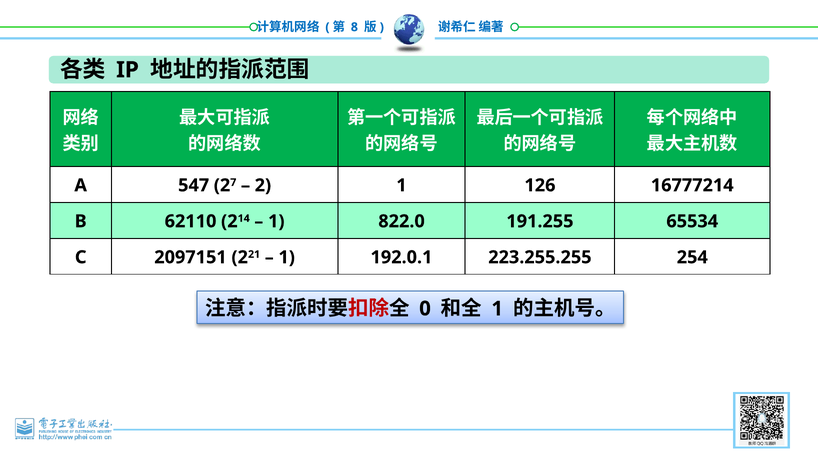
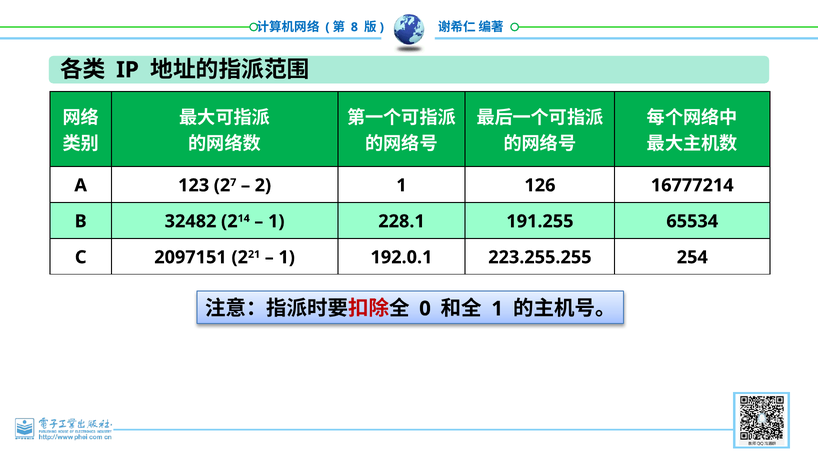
547: 547 -> 123 (194, 185)
62110: 62110 -> 32482 (191, 221)
822.0: 822.0 -> 228.1 (402, 221)
